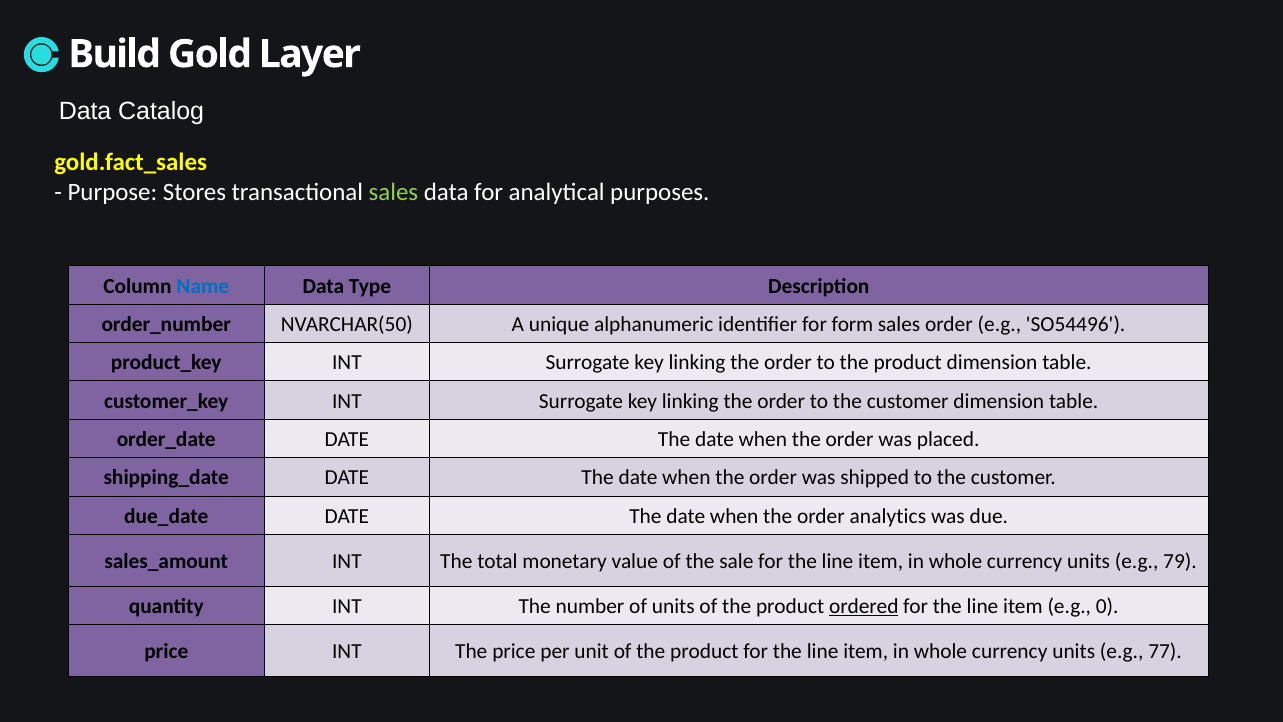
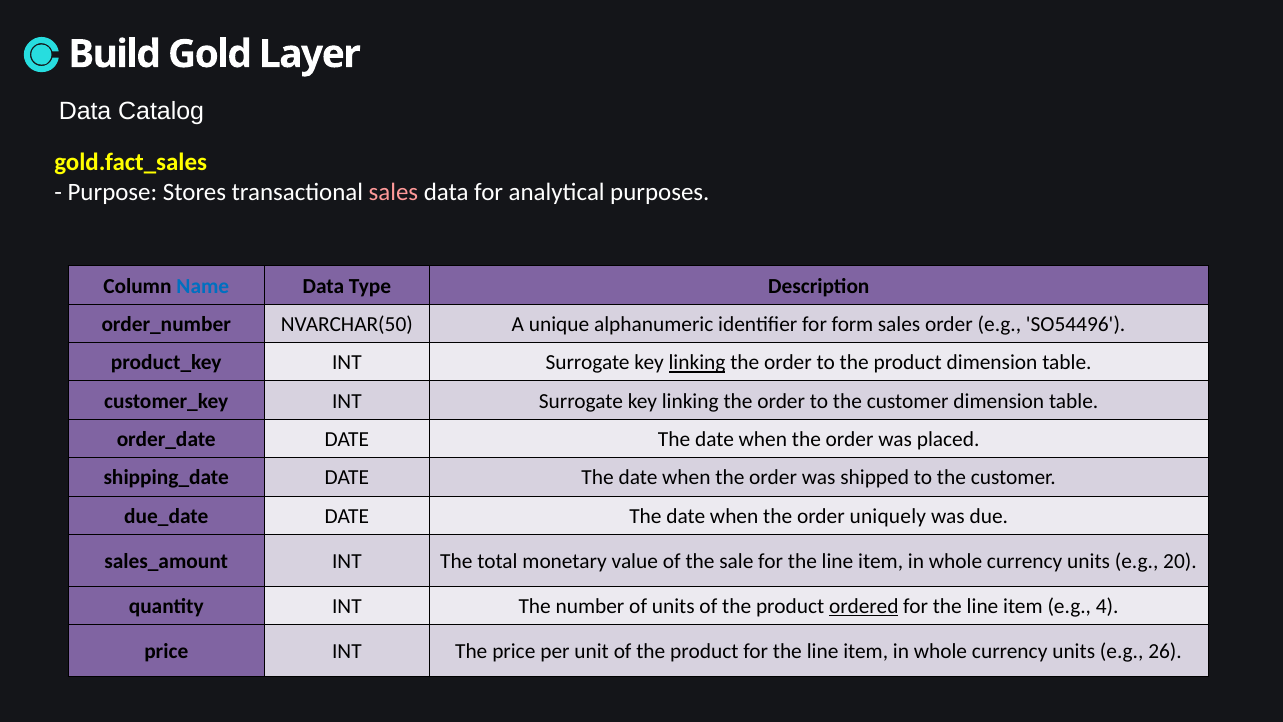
sales colour: light green -> pink (393, 192)
linking underline: none -> present (697, 363)
analytics: analytics -> uniquely (888, 516)
79: 79 -> 20 (1180, 561)
0: 0 -> 4 (1107, 606)
77: 77 -> 26 (1165, 651)
